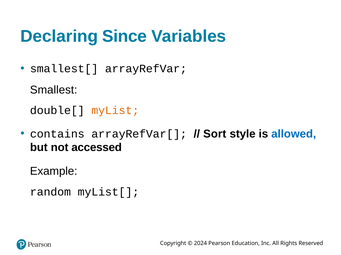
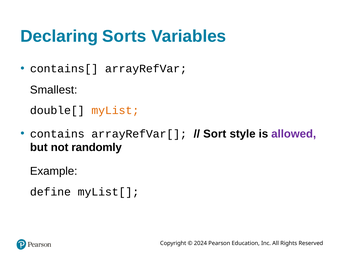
Since: Since -> Sorts (124, 36)
smallest[: smallest[ -> contains[ (64, 69)
allowed colour: blue -> purple (294, 134)
accessed: accessed -> randomly (97, 148)
random: random -> define (50, 192)
